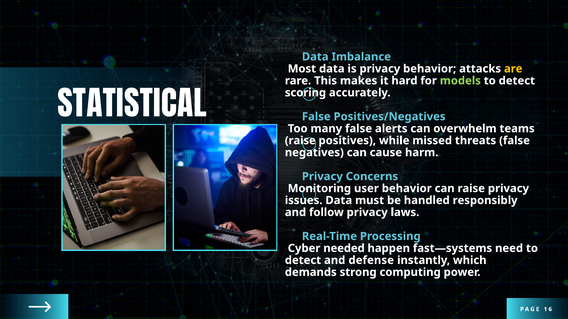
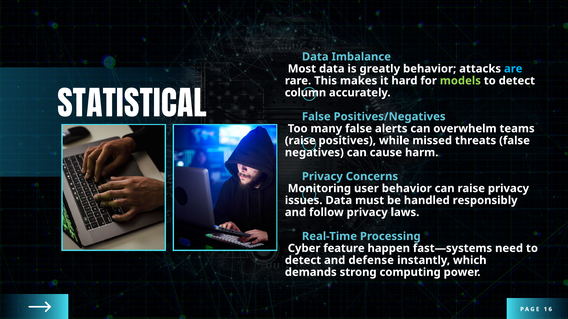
is privacy: privacy -> greatly (380, 69)
are colour: yellow -> light blue (513, 69)
scoring: scoring -> column (305, 93)
needed: needed -> feature (344, 249)
